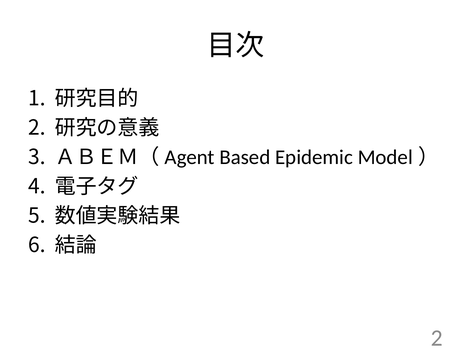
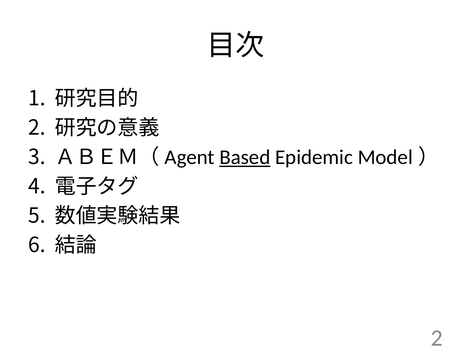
Based underline: none -> present (245, 157)
